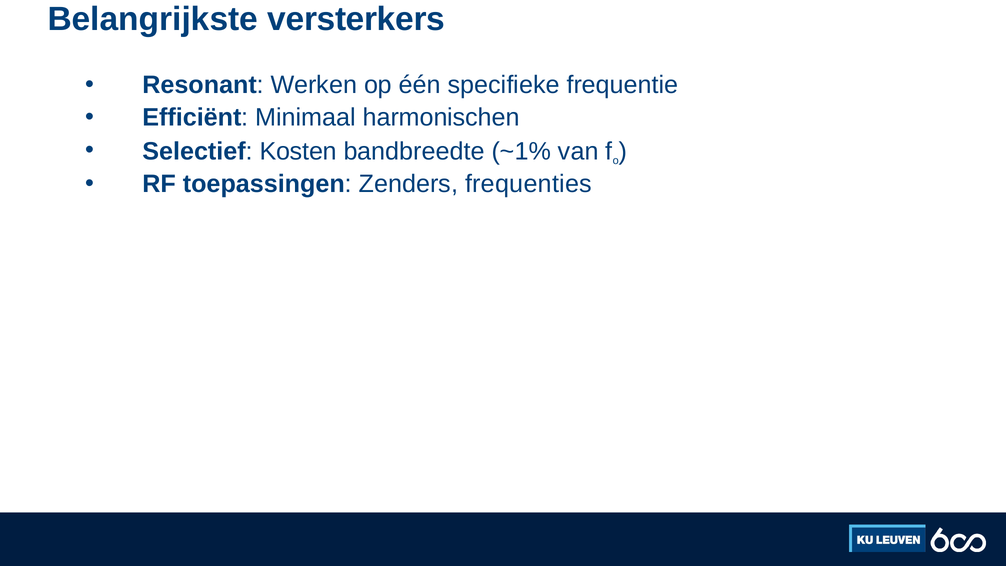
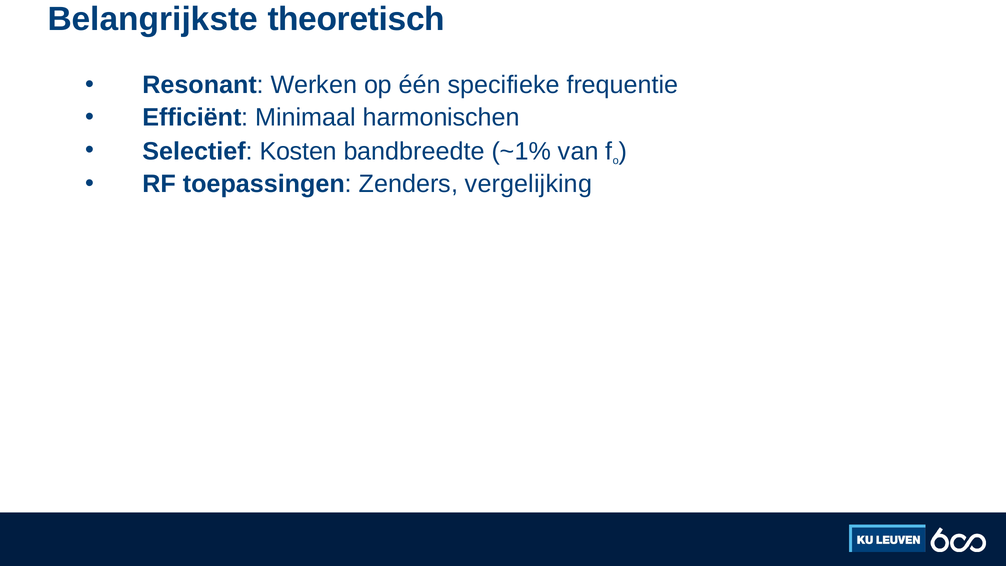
versterkers: versterkers -> theoretisch (356, 19)
frequenties: frequenties -> vergelijking (529, 184)
